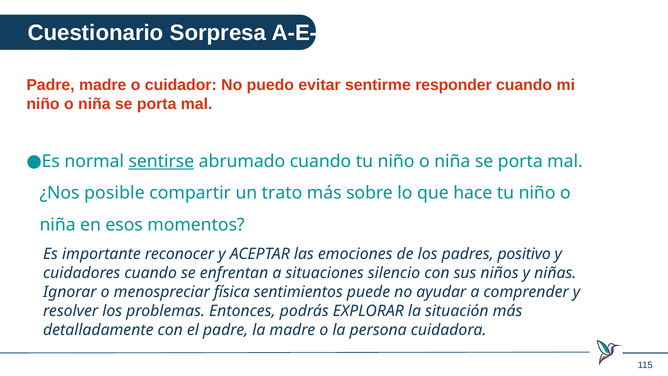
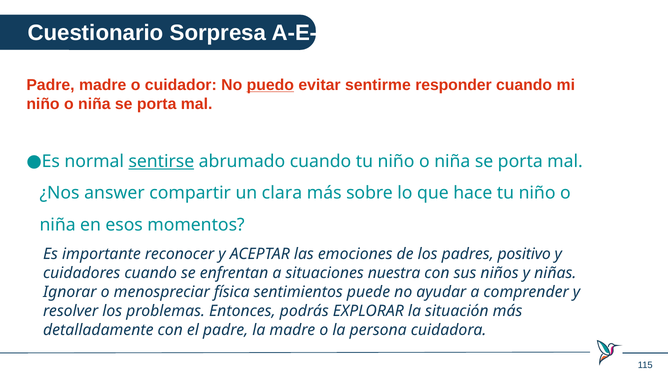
puedo underline: none -> present (270, 85)
posible: posible -> answer (114, 193)
trato: trato -> clara (282, 193)
silencio: silencio -> nuestra (394, 273)
